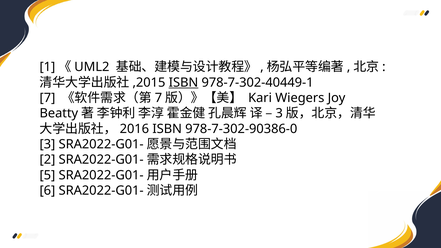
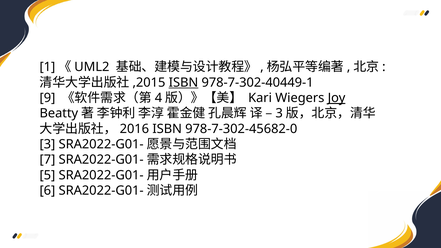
7: 7 -> 9 (47, 98)
7: 7 -> 4 (158, 98)
Joy underline: none -> present (337, 98)
978-7-302-90386-0: 978-7-302-90386-0 -> 978-7-302-45682-0 (241, 129)
2: 2 -> 7 (47, 160)
